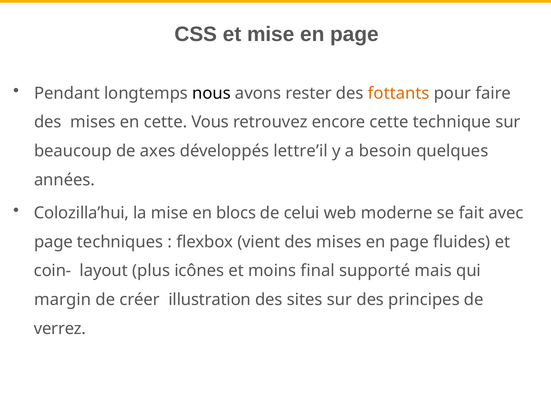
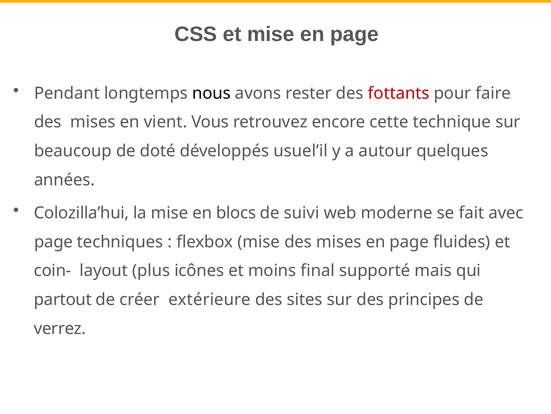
fottants colour: orange -> red (399, 93)
en cette: cette -> vient (165, 122)
axes: axes -> doté (158, 151)
lettre’il: lettre’il -> usuel’il (301, 151)
besoin: besoin -> autour (385, 151)
celui: celui -> suivi (302, 213)
flexbox vient: vient -> mise (259, 242)
margin: margin -> partout (63, 299)
illustration: illustration -> extérieure (210, 299)
